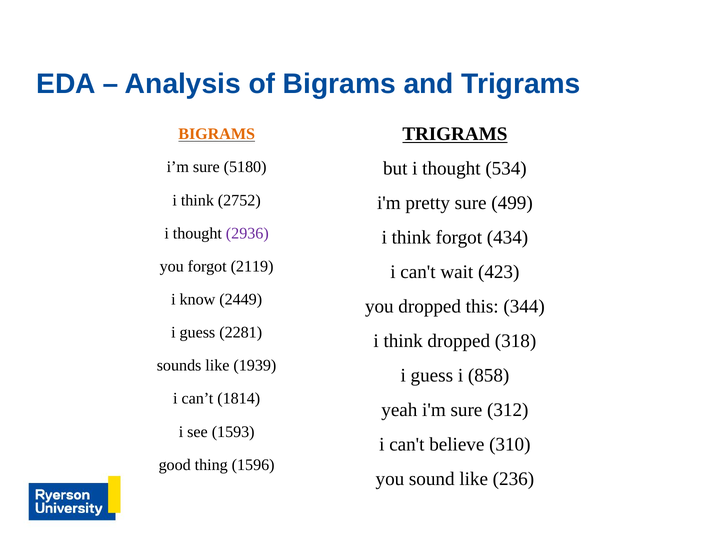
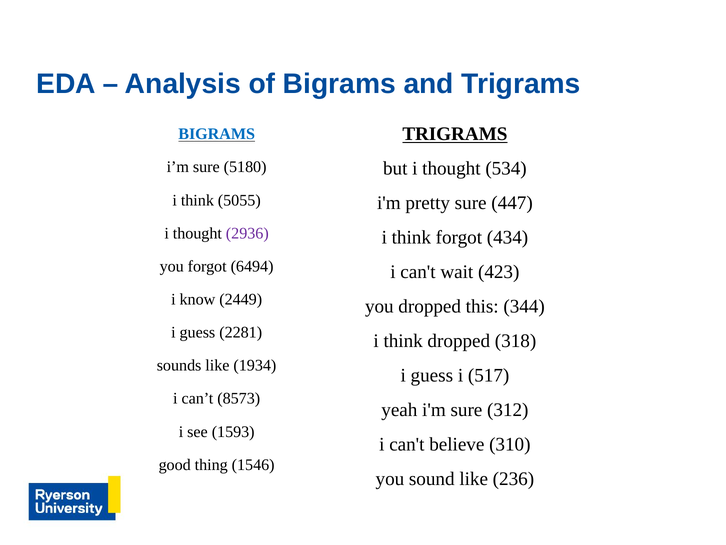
BIGRAMS colour: orange -> blue (217, 134)
2752: 2752 -> 5055 (239, 200)
499: 499 -> 447 (512, 203)
2119: 2119 -> 6494 (252, 266)
1939: 1939 -> 1934 (255, 365)
858: 858 -> 517 (489, 375)
1814: 1814 -> 8573 (239, 398)
1596: 1596 -> 1546 (253, 464)
